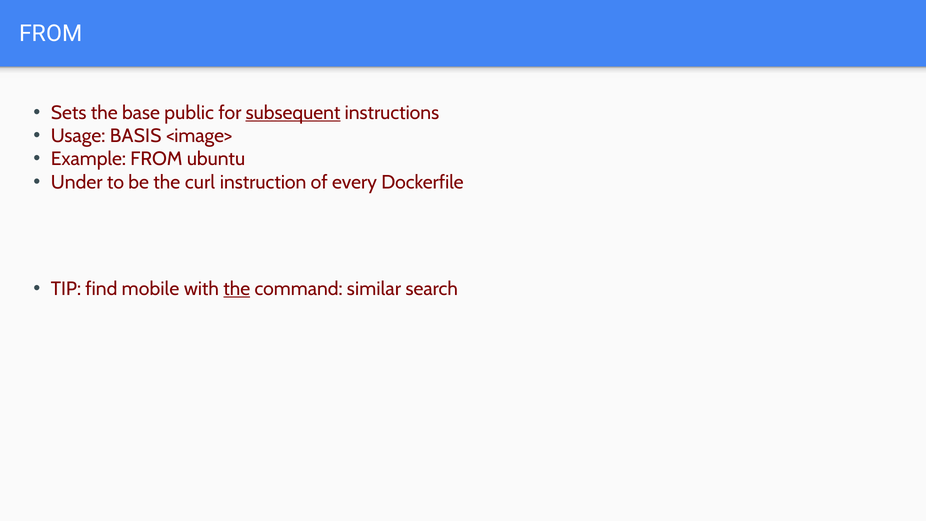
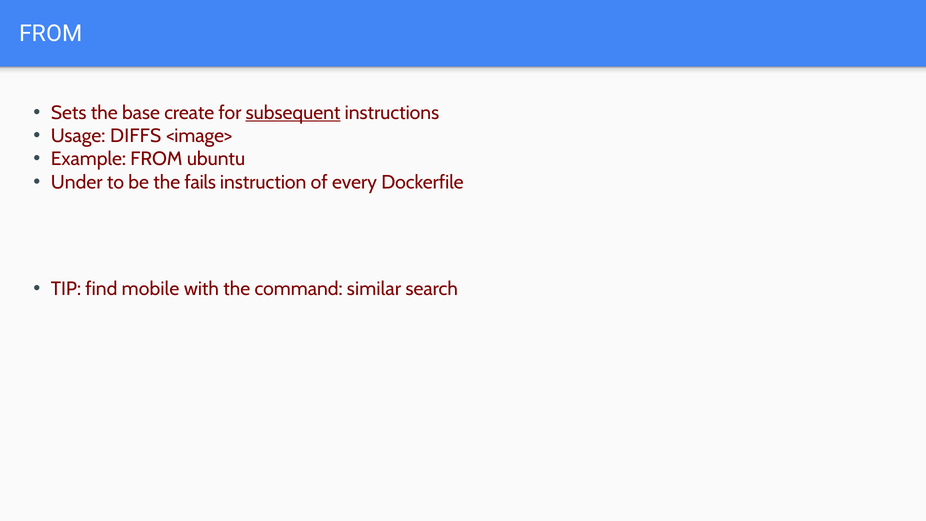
public: public -> create (189, 113)
BASIS: BASIS -> DIFFS (136, 136)
curl: curl -> fails (200, 182)
the underline: present -> none (237, 289)
